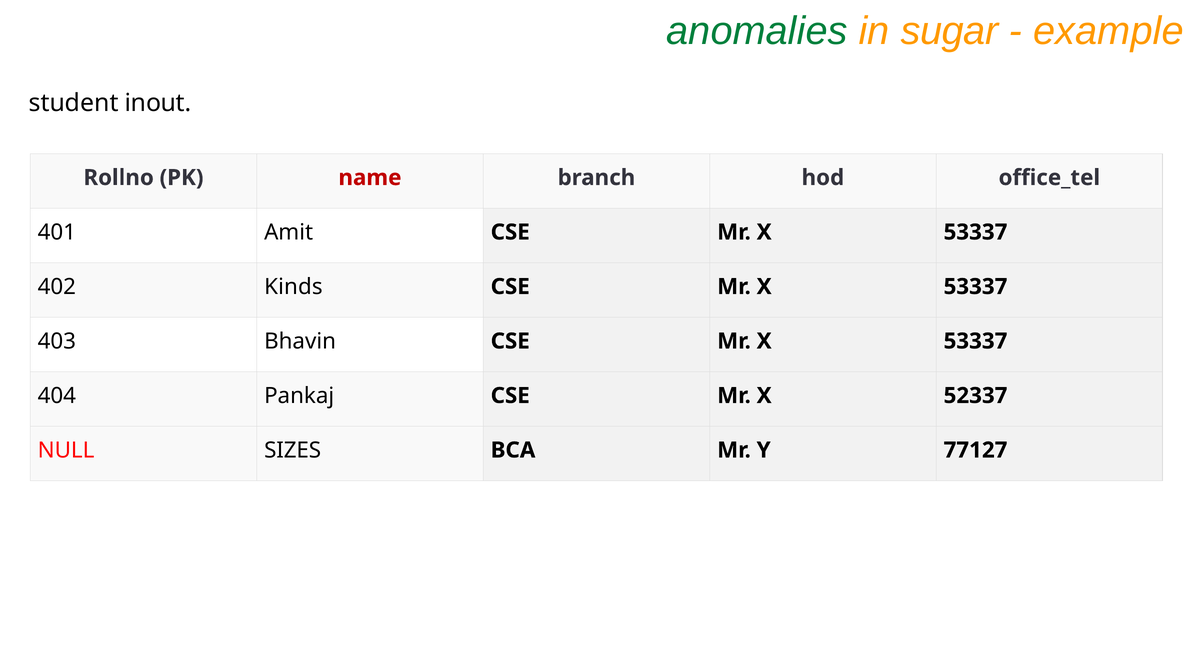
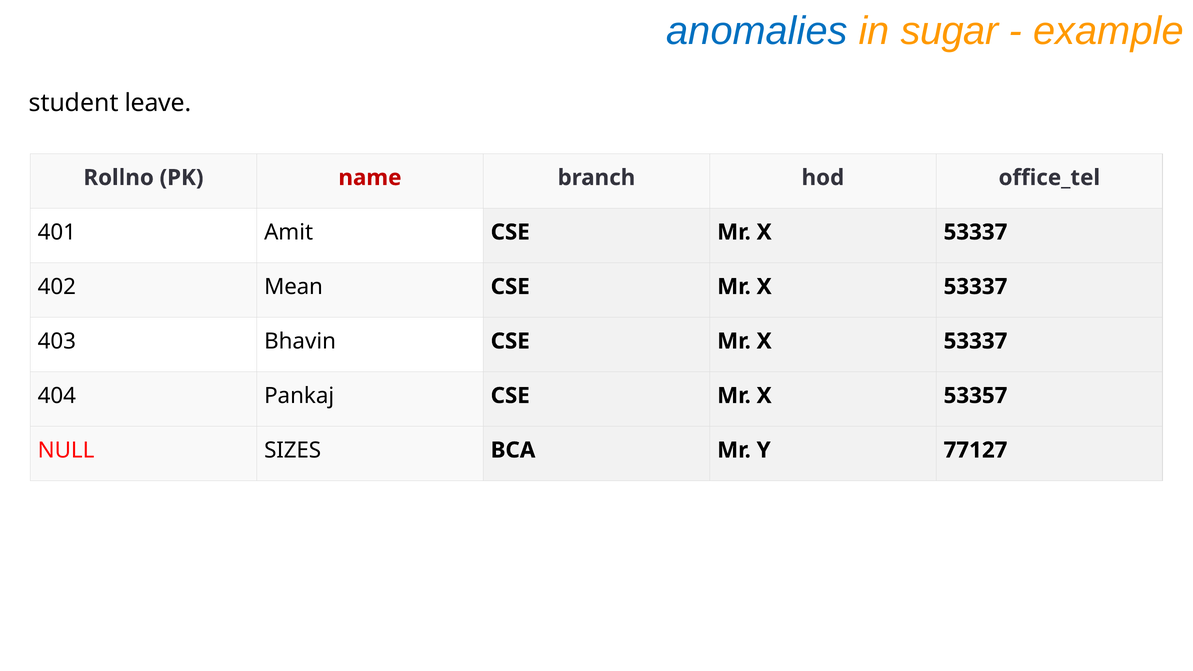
anomalies colour: green -> blue (757, 31)
inout: inout -> leave (158, 103)
Kinds: Kinds -> Mean (294, 287)
52337: 52337 -> 53357 (976, 396)
